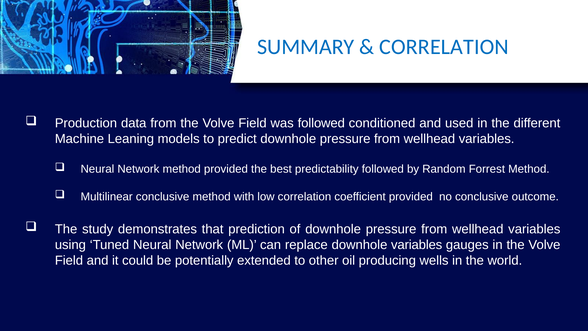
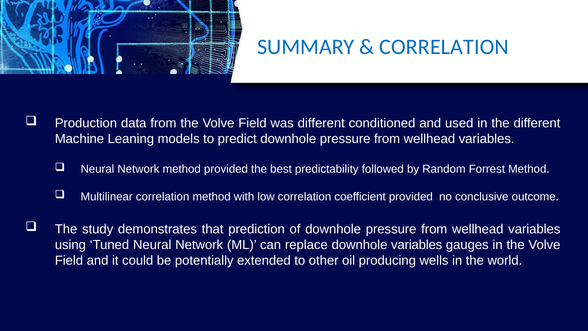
was followed: followed -> different (321, 123)
Multilinear conclusive: conclusive -> correlation (163, 197)
